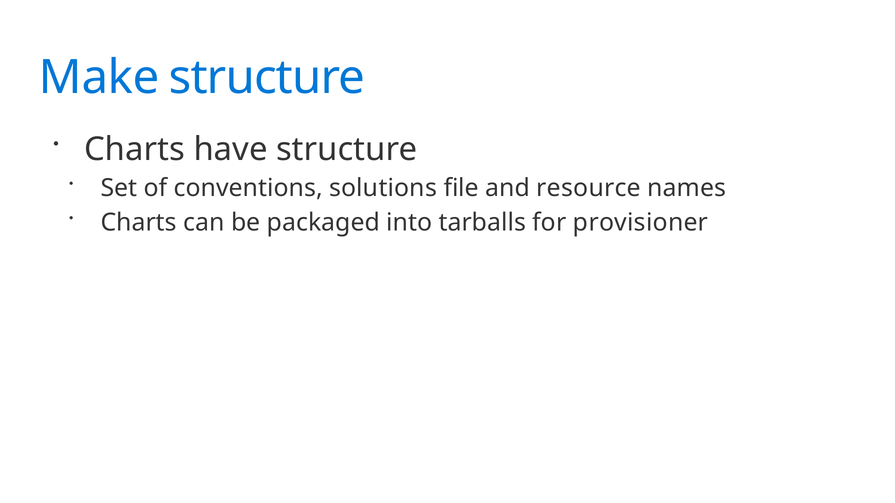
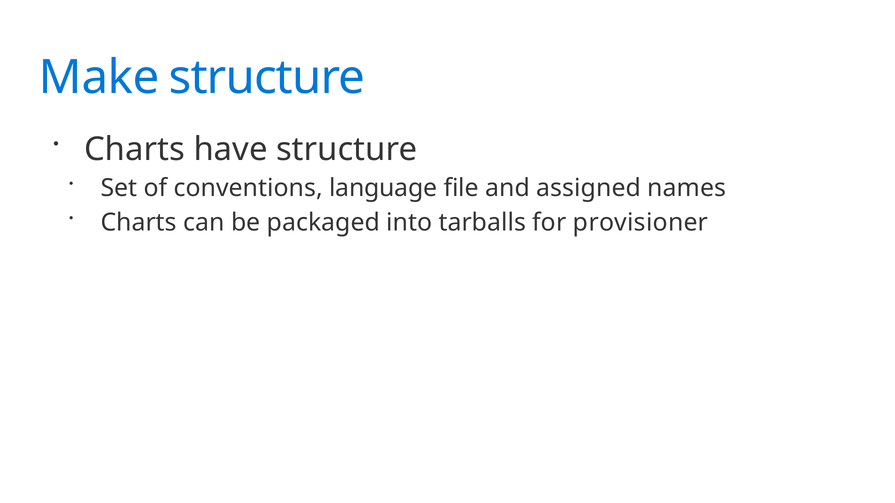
solutions: solutions -> language (383, 188)
resource: resource -> assigned (589, 188)
